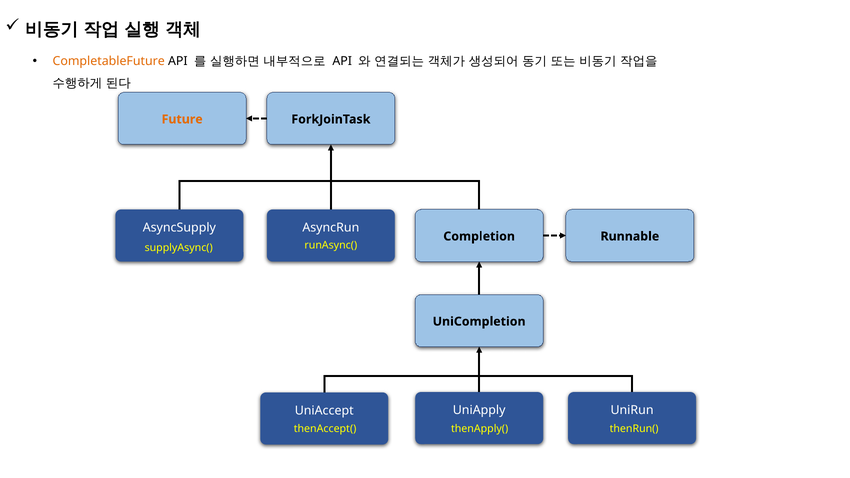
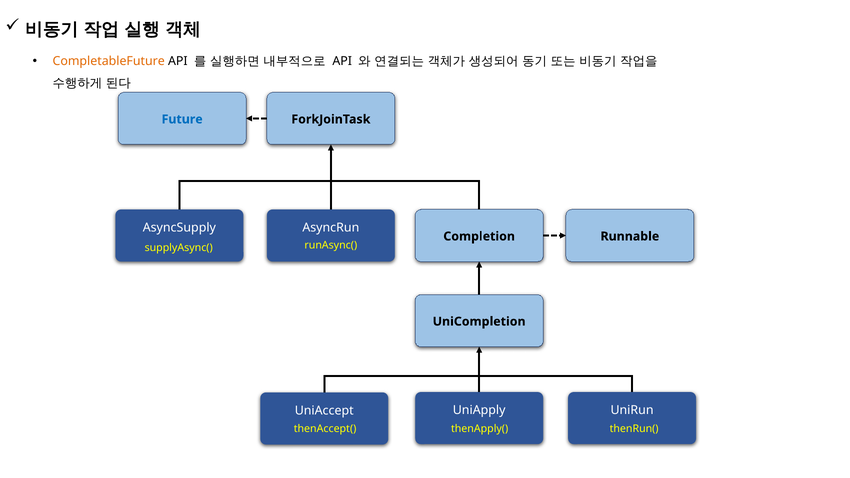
Future colour: orange -> blue (182, 119)
